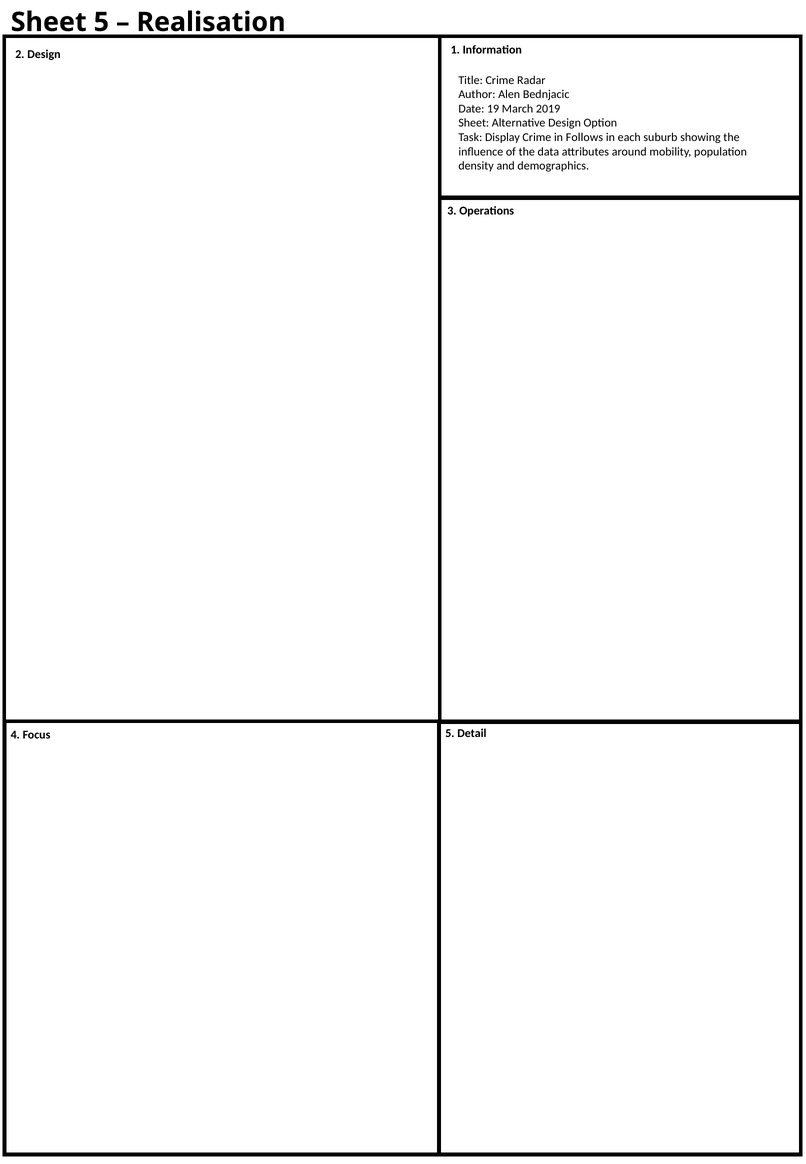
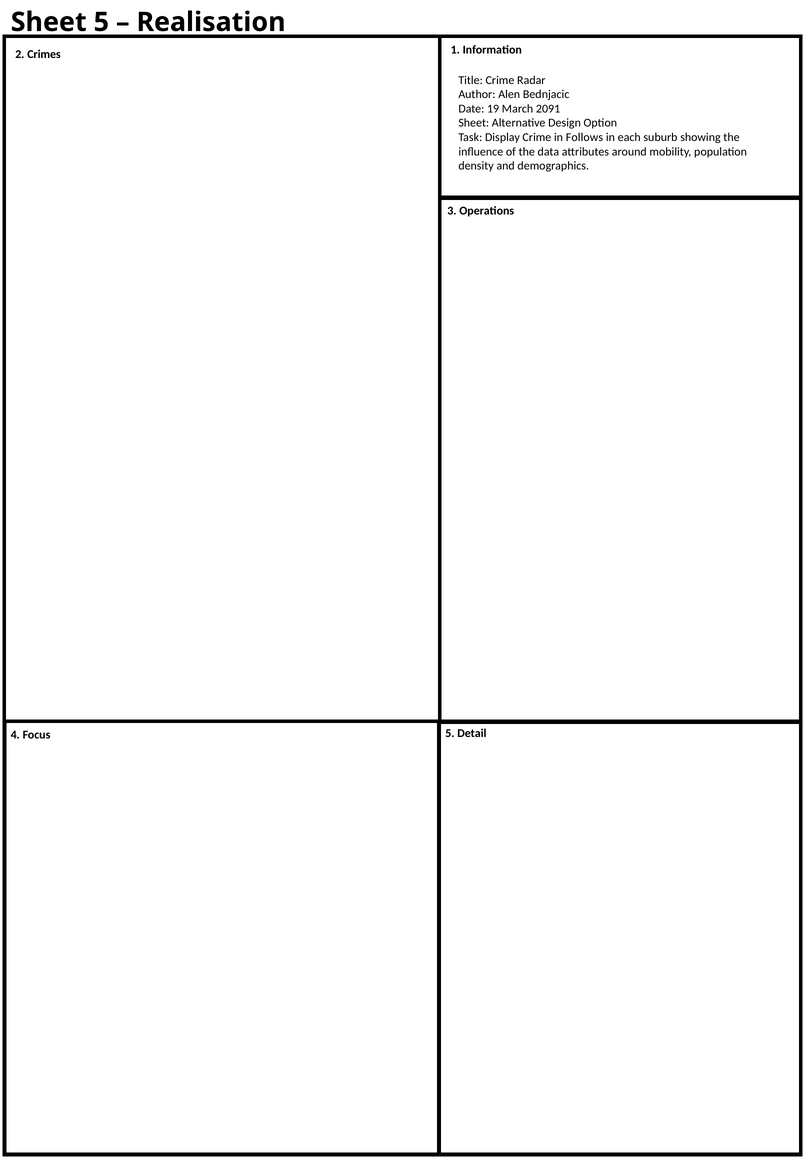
2 Design: Design -> Crimes (44, 54)
2019: 2019 -> 2091 (548, 109)
